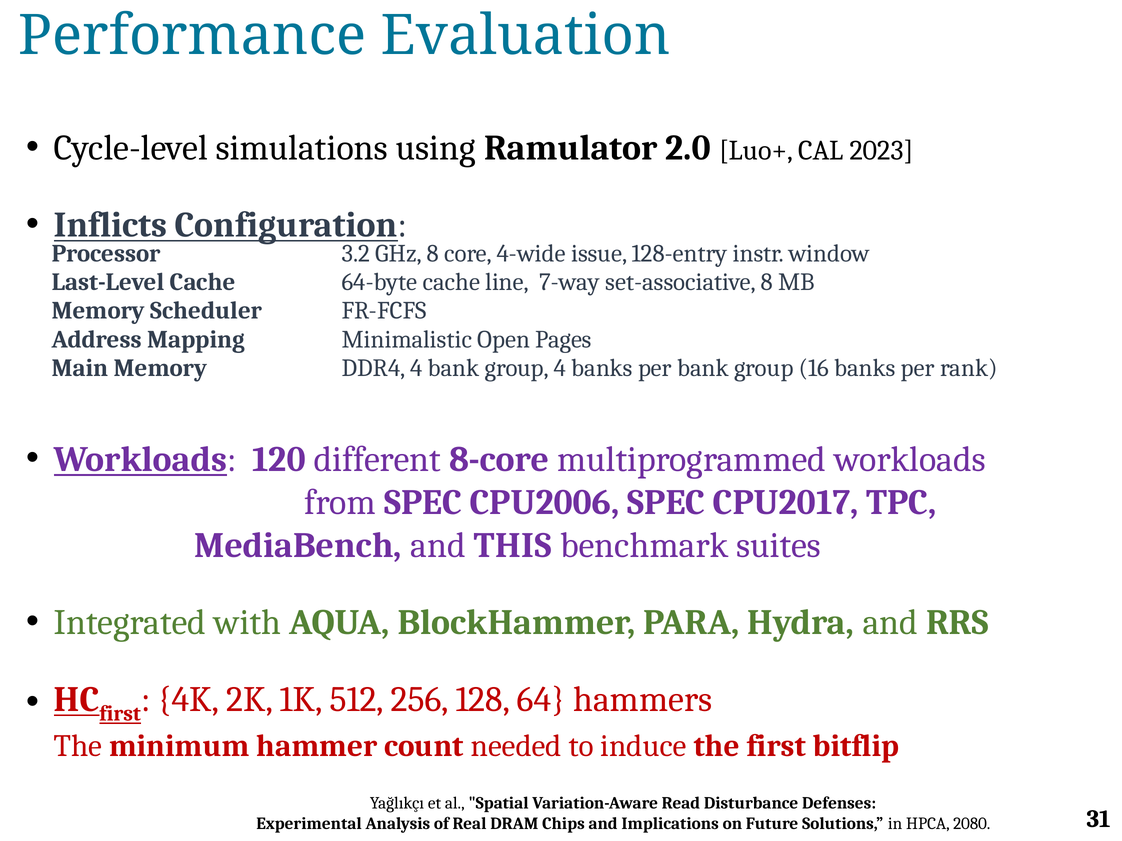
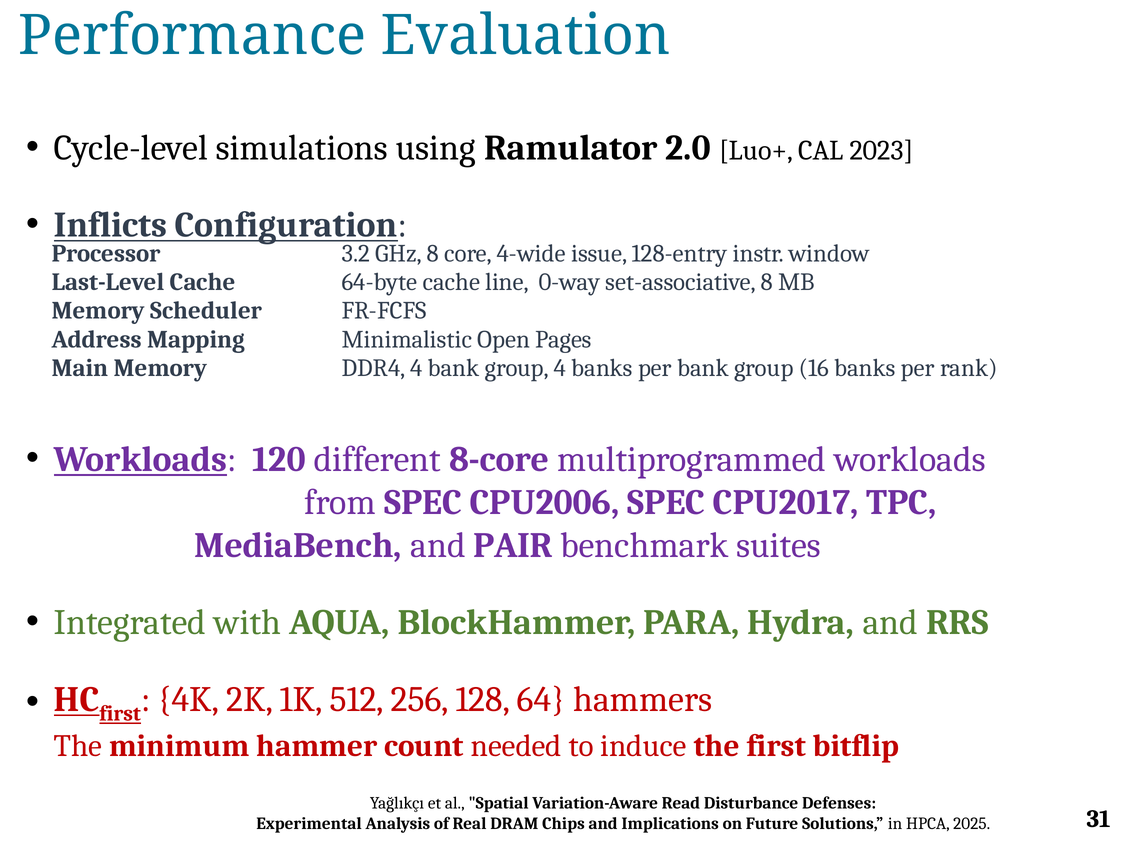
7-way: 7-way -> 0-way (570, 282)
THIS: THIS -> PAIR (513, 546)
2080: 2080 -> 2025 (972, 824)
